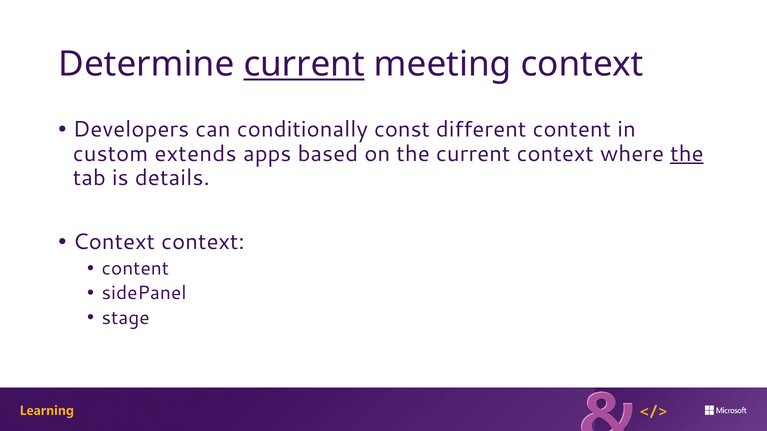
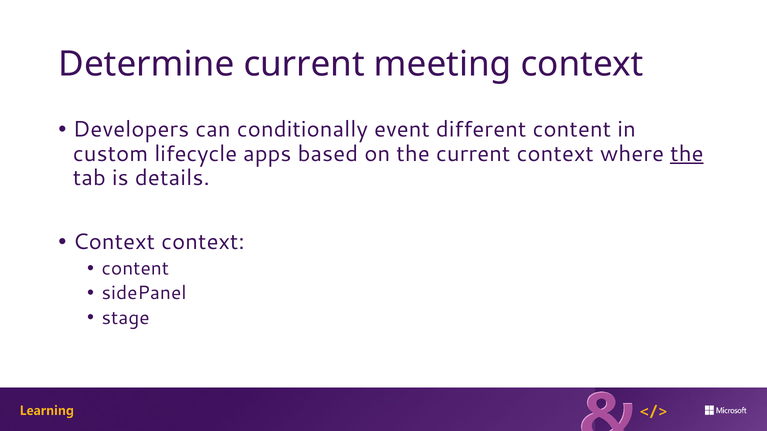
current underline: present -> none (304, 64)
const: const -> event (402, 130)
extends: extends -> lifecycle (196, 154)
